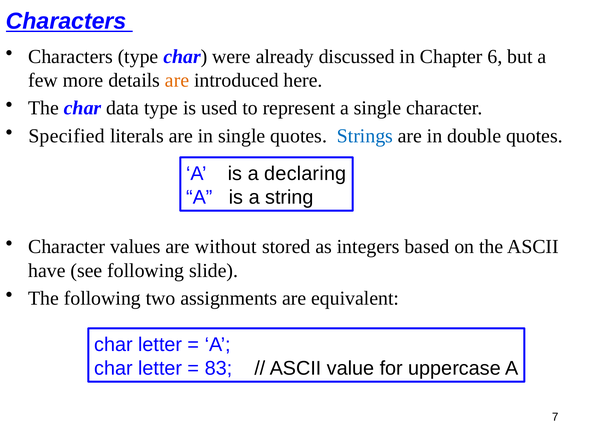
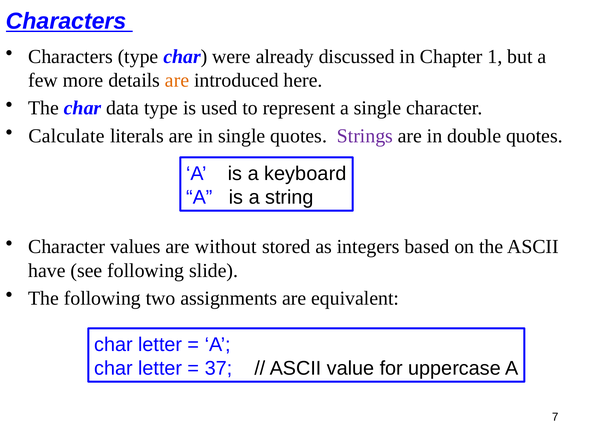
6: 6 -> 1 (495, 56)
Specified: Specified -> Calculate (67, 136)
Strings colour: blue -> purple (365, 136)
declaring: declaring -> keyboard (305, 173)
83: 83 -> 37 (218, 368)
